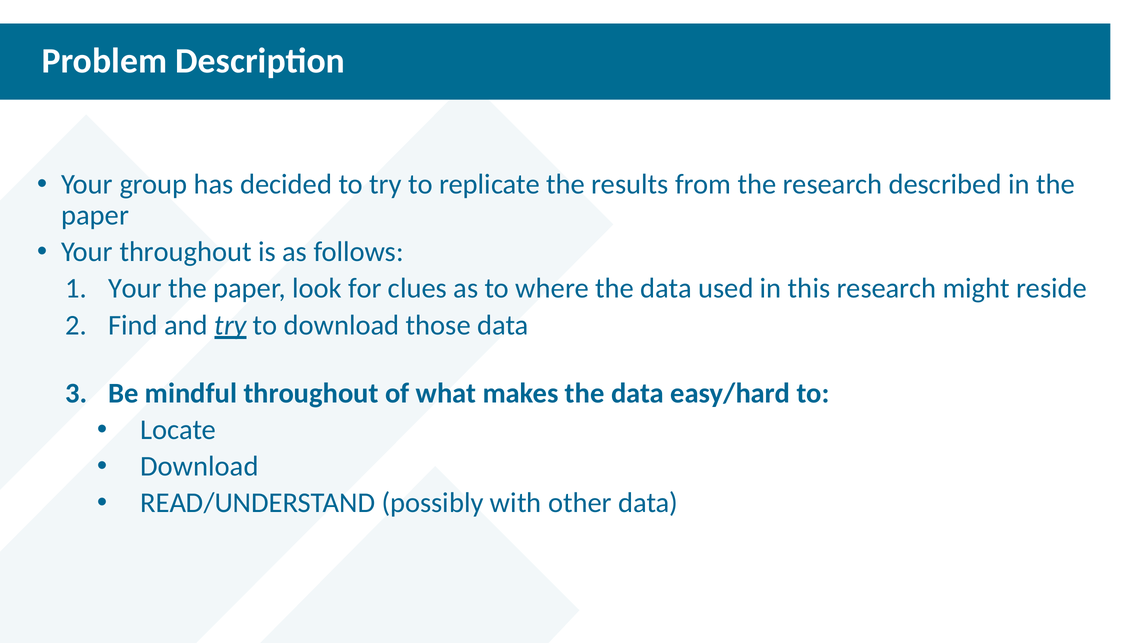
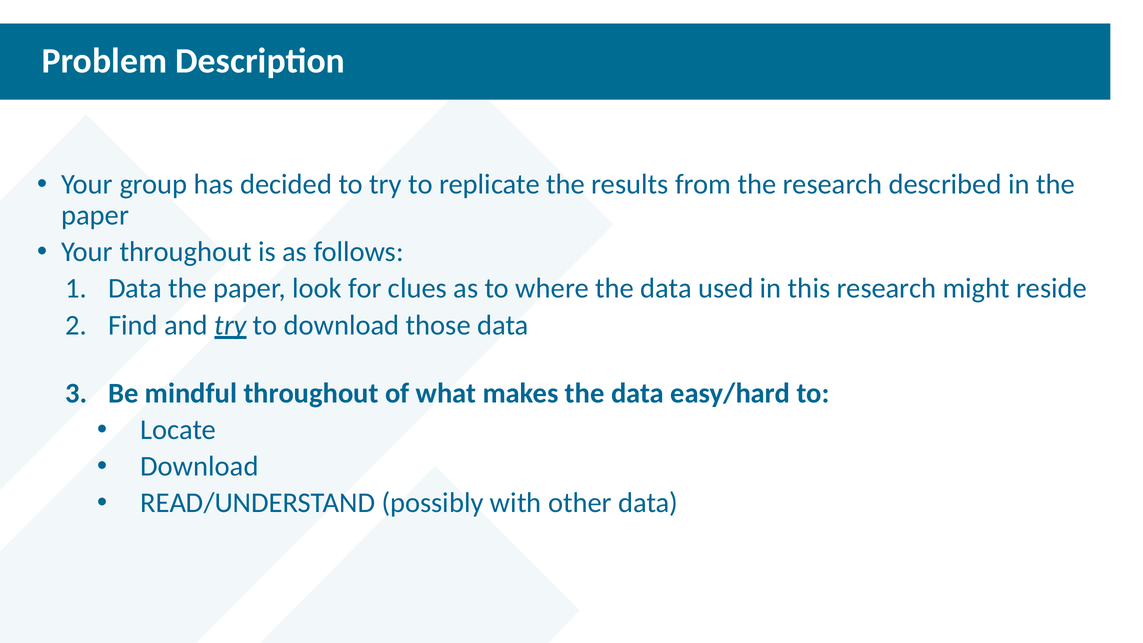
Your: Your -> Data (135, 288)
